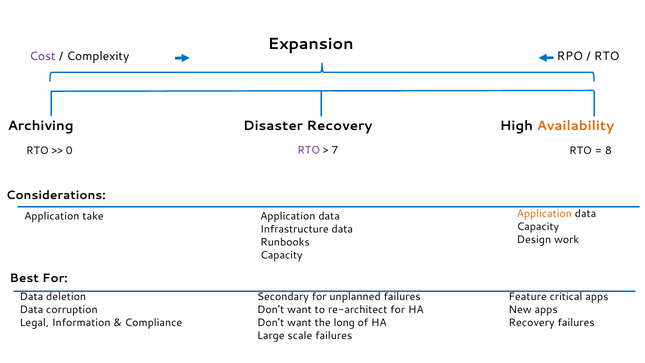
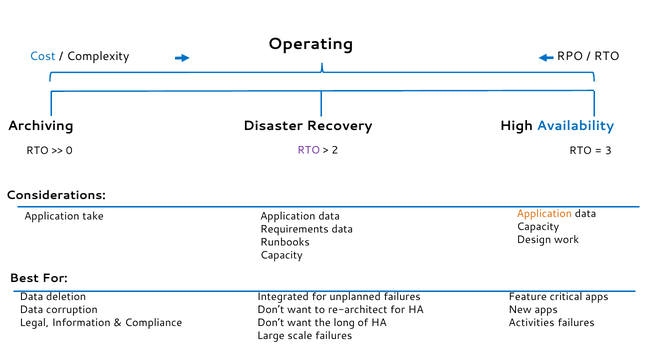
Expansion: Expansion -> Operating (311, 44)
Cost colour: purple -> blue (43, 56)
Availability colour: orange -> blue (575, 126)
7: 7 -> 2 (335, 150)
8: 8 -> 3 (608, 151)
Infrastructure: Infrastructure -> Requirements (294, 229)
Secondary: Secondary -> Integrated (283, 297)
Recovery: Recovery -> Activities (531, 322)
